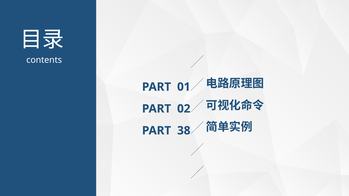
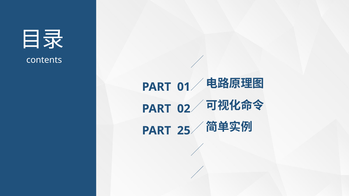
38: 38 -> 25 (184, 131)
